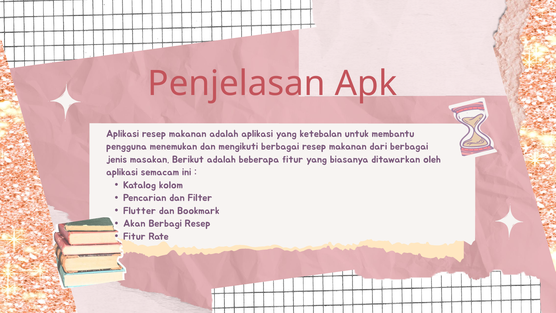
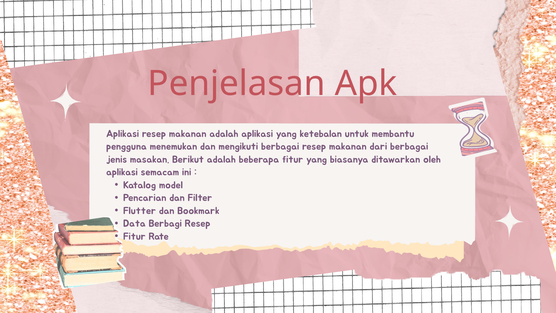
kolom: kolom -> model (171, 185)
Akan: Akan -> Data (134, 223)
